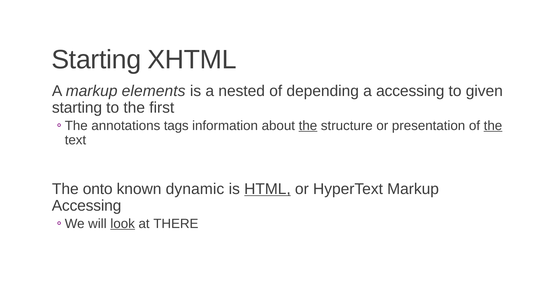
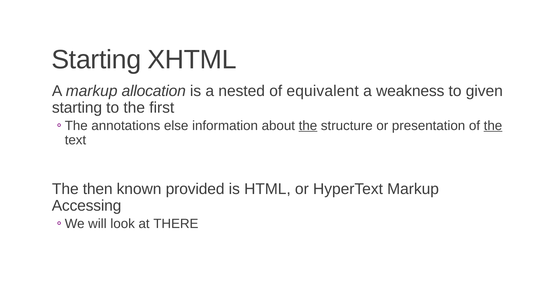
elements: elements -> allocation (154, 91)
depending: depending -> equivalent (323, 91)
a accessing: accessing -> weakness (410, 91)
tags: tags -> else (176, 126)
onto: onto -> then (98, 189)
dynamic: dynamic -> provided (195, 189)
HTML underline: present -> none (267, 189)
look underline: present -> none (123, 223)
